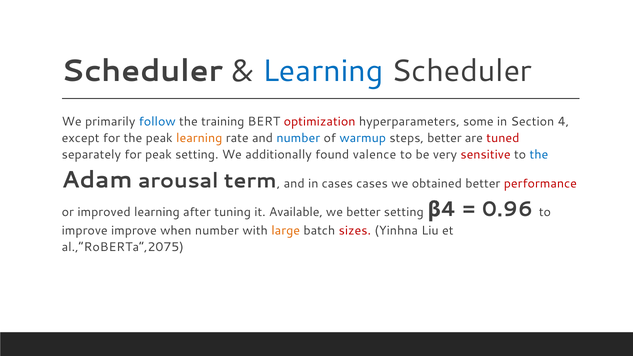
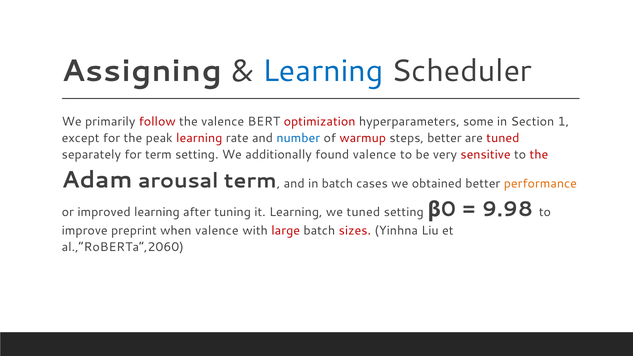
Scheduler: Scheduler -> Assigning (142, 71)
follow colour: blue -> red (157, 122)
the training: training -> valence (223, 122)
Section 4: 4 -> 1 (563, 122)
learning colour: orange -> red (199, 138)
warmup colour: blue -> red (363, 138)
for peak: peak -> term (158, 155)
the colour: blue -> red (539, 155)
in cases: cases -> batch (337, 184)
performance colour: red -> orange (540, 184)
it Available: Available -> Learning (296, 212)
we better: better -> tuned (363, 212)
setting 4: 4 -> 0 (448, 209)
0.96: 0.96 -> 9.98 (507, 209)
improve improve: improve -> preprint (134, 230)
when number: number -> valence (217, 230)
large colour: orange -> red (286, 230)
al.,”RoBERTa”,2075: al.,”RoBERTa”,2075 -> al.,”RoBERTa”,2060 (123, 247)
